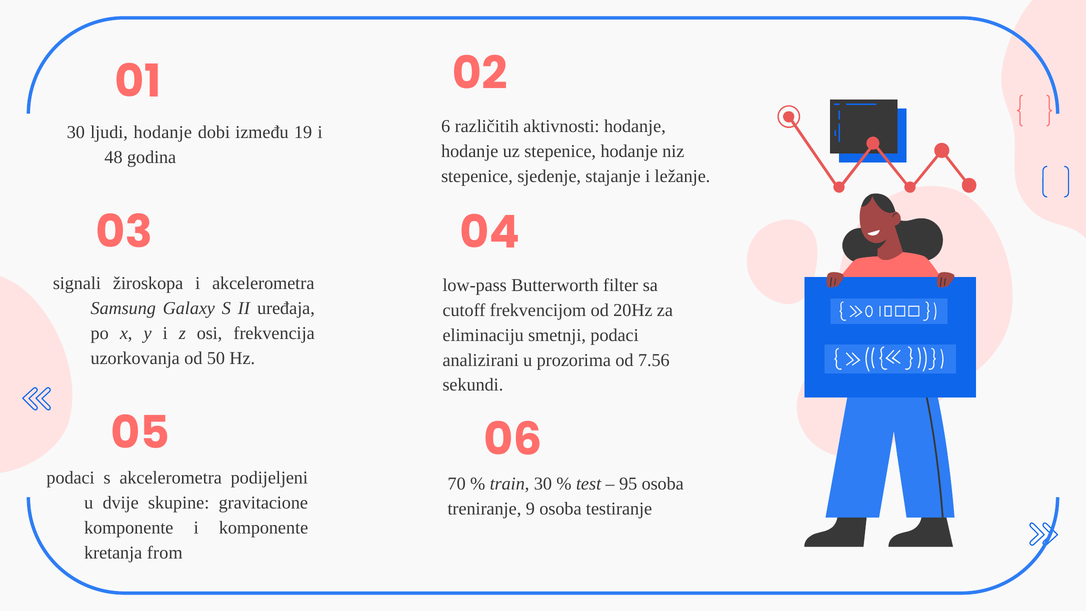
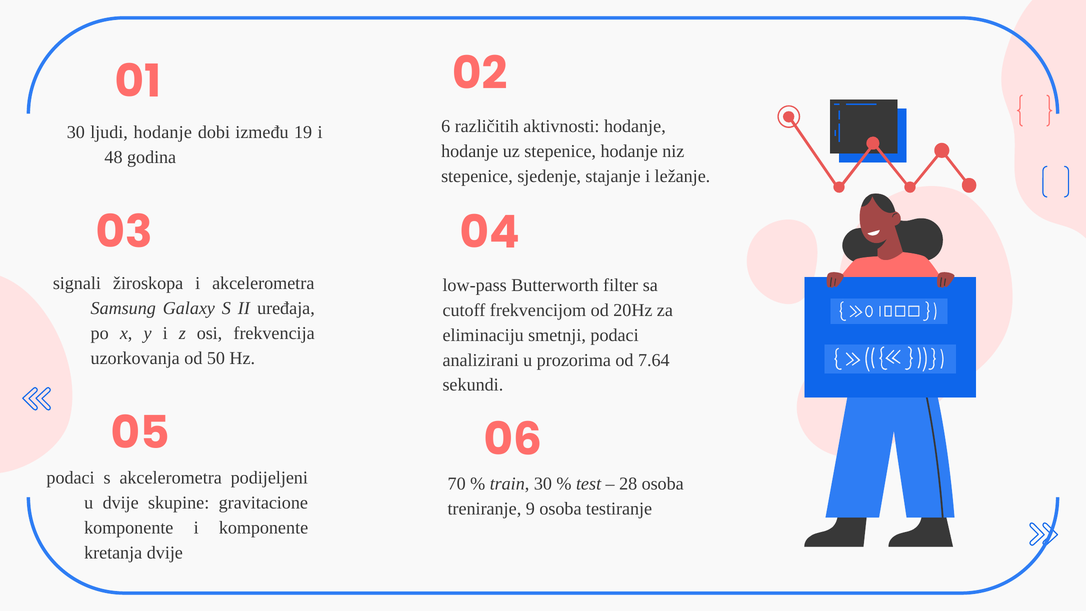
7.56: 7.56 -> 7.64 (654, 360)
95: 95 -> 28 (628, 484)
kretanja from: from -> dvije (165, 553)
